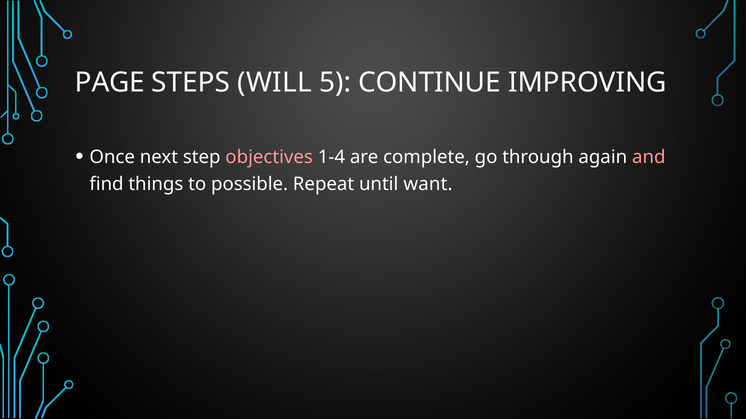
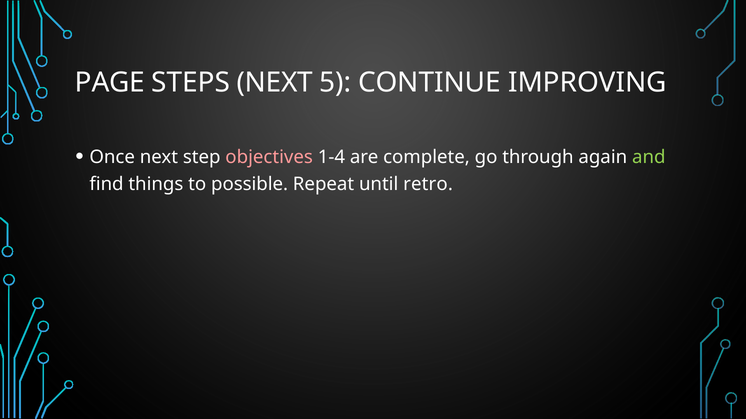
STEPS WILL: WILL -> NEXT (275, 83)
and colour: pink -> light green (649, 157)
want: want -> retro (428, 184)
